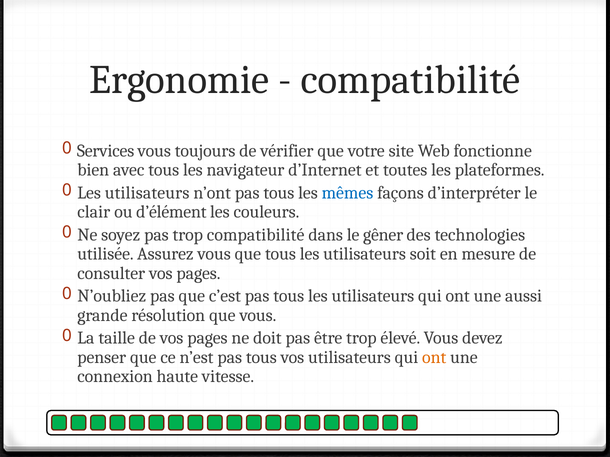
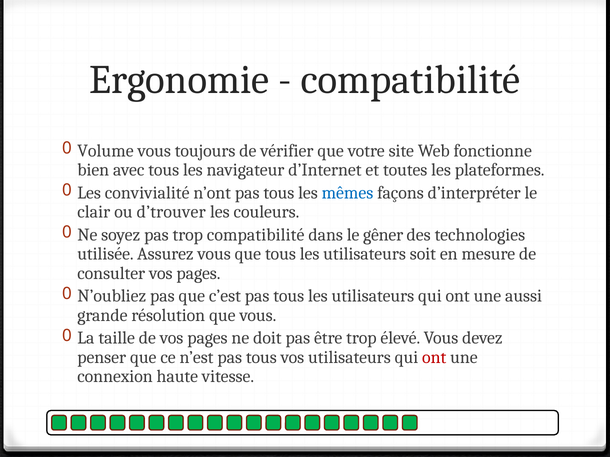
Services: Services -> Volume (105, 151)
utilisateurs: utilisateurs -> convivialité (147, 193)
d’élément: d’élément -> d’trouver (171, 212)
ont colour: orange -> red (434, 358)
